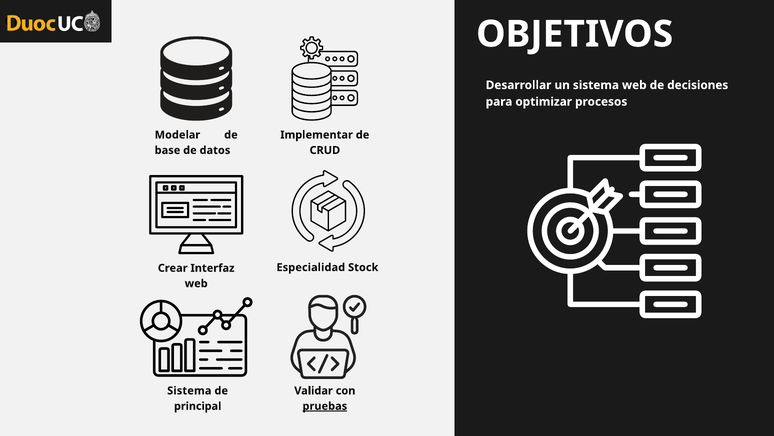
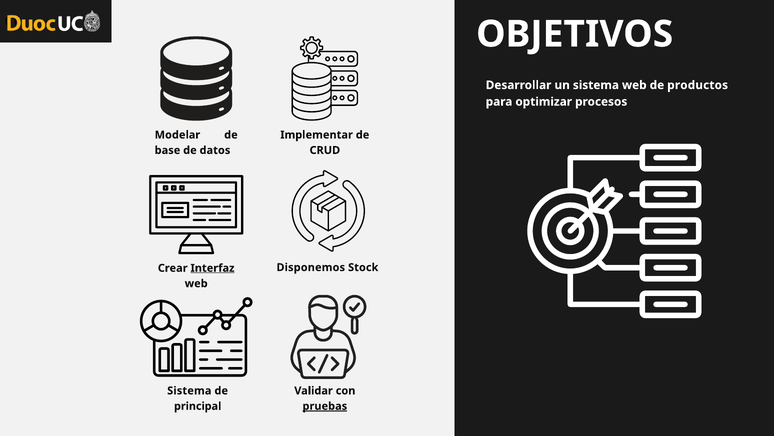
decisiones: decisiones -> productos (698, 85)
Especialidad: Especialidad -> Disponemos (311, 267)
Interfaz underline: none -> present (213, 268)
